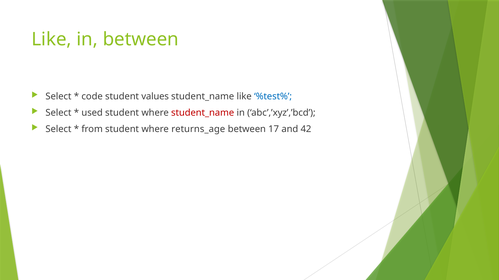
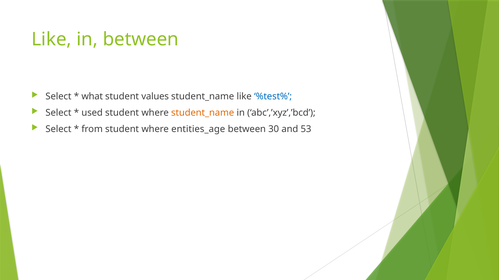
code: code -> what (92, 97)
student_name colour: red -> orange (203, 113)
returns_age: returns_age -> entities_age (198, 129)
17: 17 -> 30 (274, 129)
42: 42 -> 53 (306, 129)
